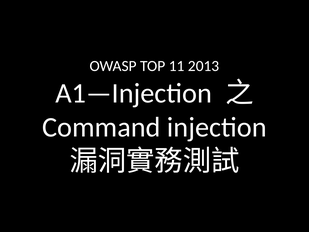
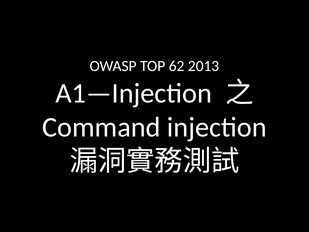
11: 11 -> 62 (177, 66)
